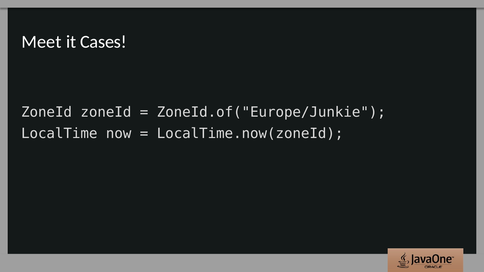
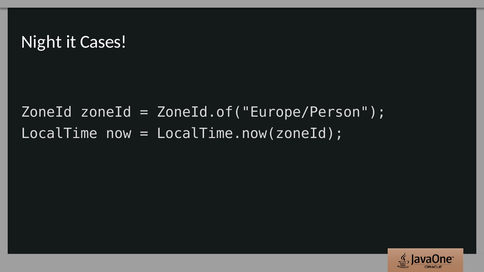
Meet: Meet -> Night (41, 42)
ZoneId.of("Europe/Junkie: ZoneId.of("Europe/Junkie -> ZoneId.of("Europe/Person (271, 112)
